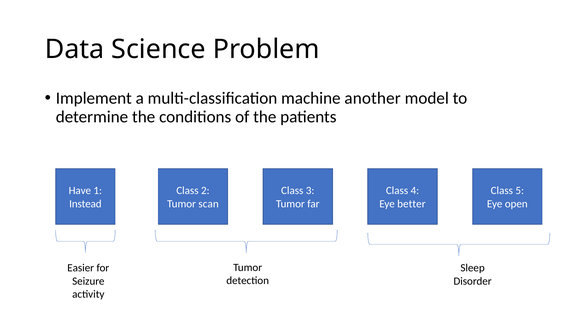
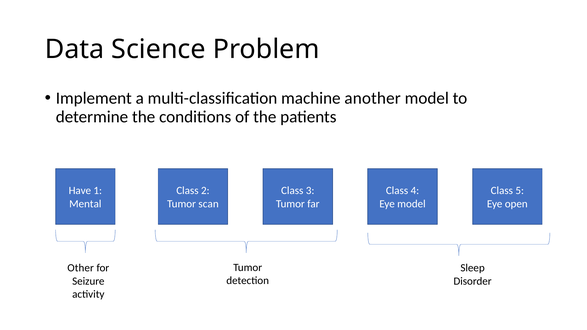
Instead: Instead -> Mental (85, 204)
Eye better: better -> model (411, 204)
Easier: Easier -> Other (81, 268)
